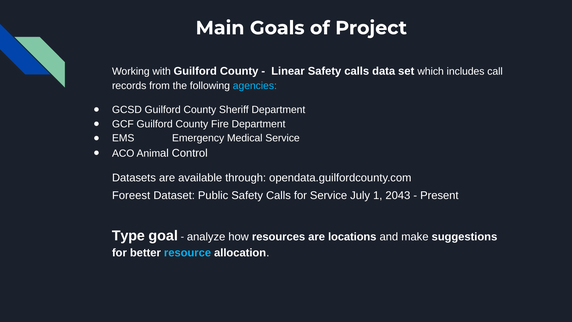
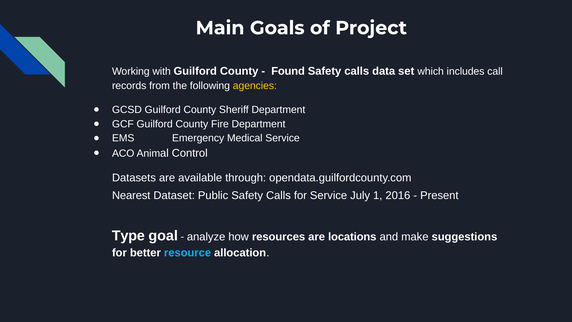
Linear: Linear -> Found (288, 71)
agencies colour: light blue -> yellow (255, 86)
Foreest: Foreest -> Nearest (131, 195)
2043: 2043 -> 2016 (398, 195)
